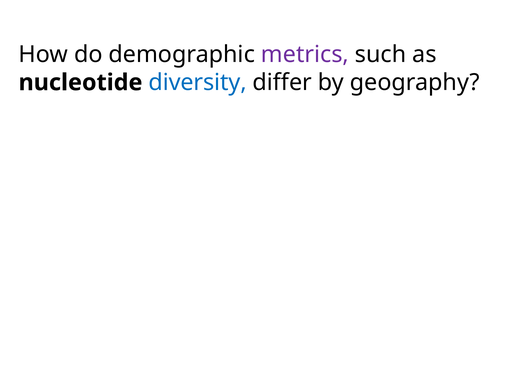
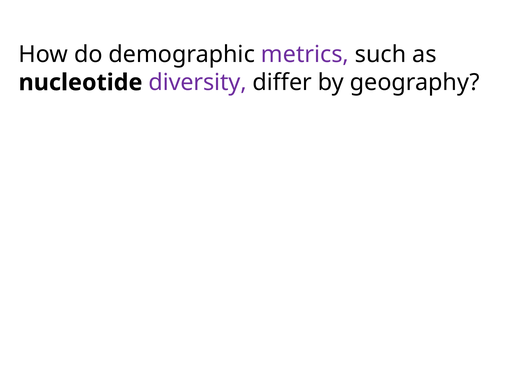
diversity colour: blue -> purple (198, 82)
